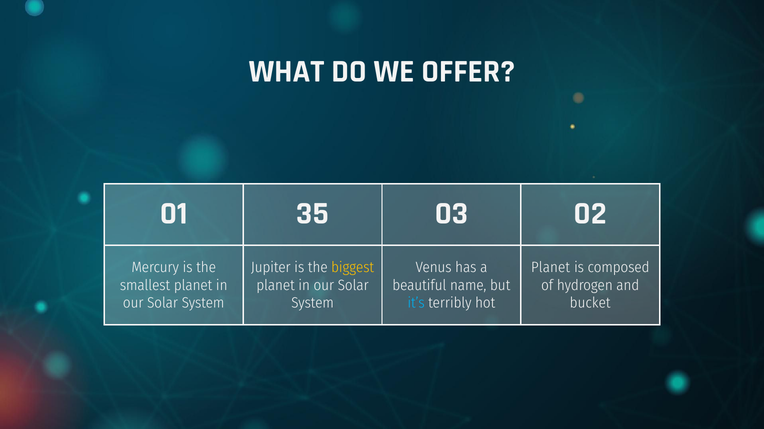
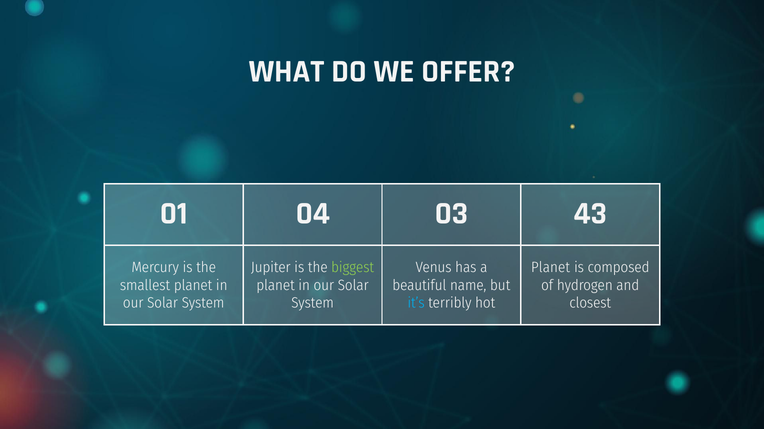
35: 35 -> 04 (313, 214)
02: 02 -> 43 (590, 214)
biggest colour: yellow -> light green (353, 268)
bucket: bucket -> closest (590, 303)
